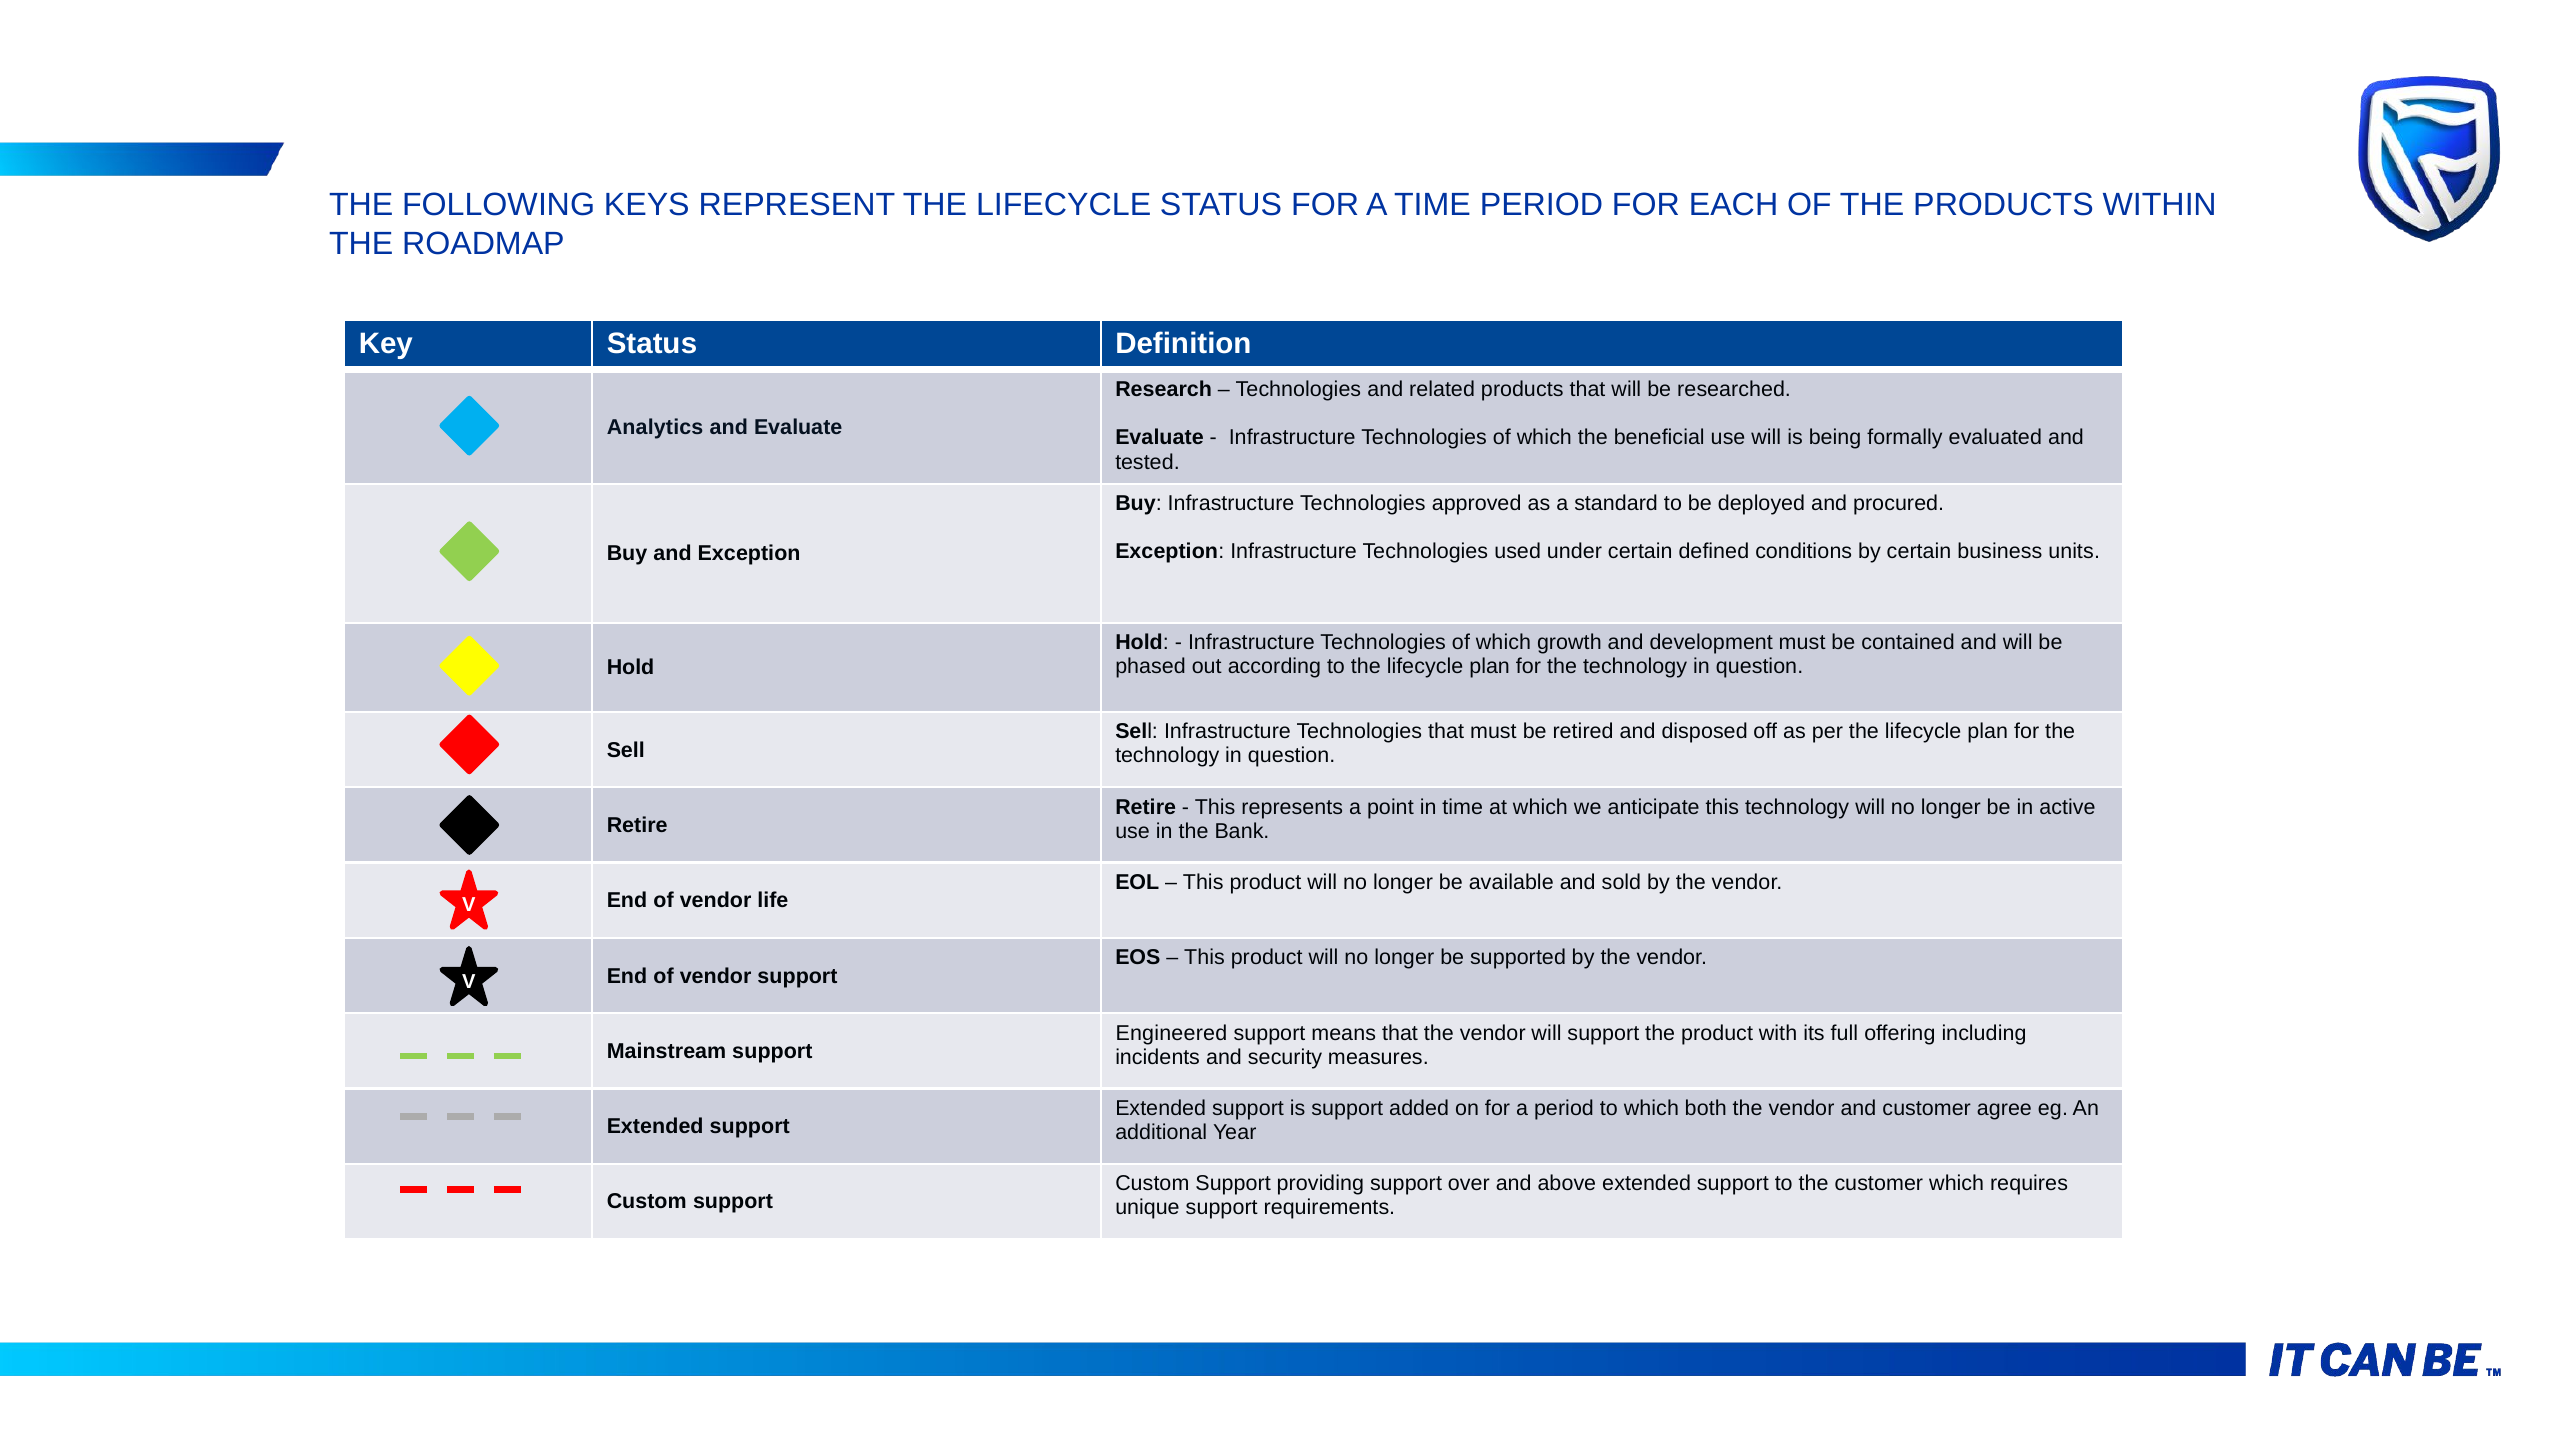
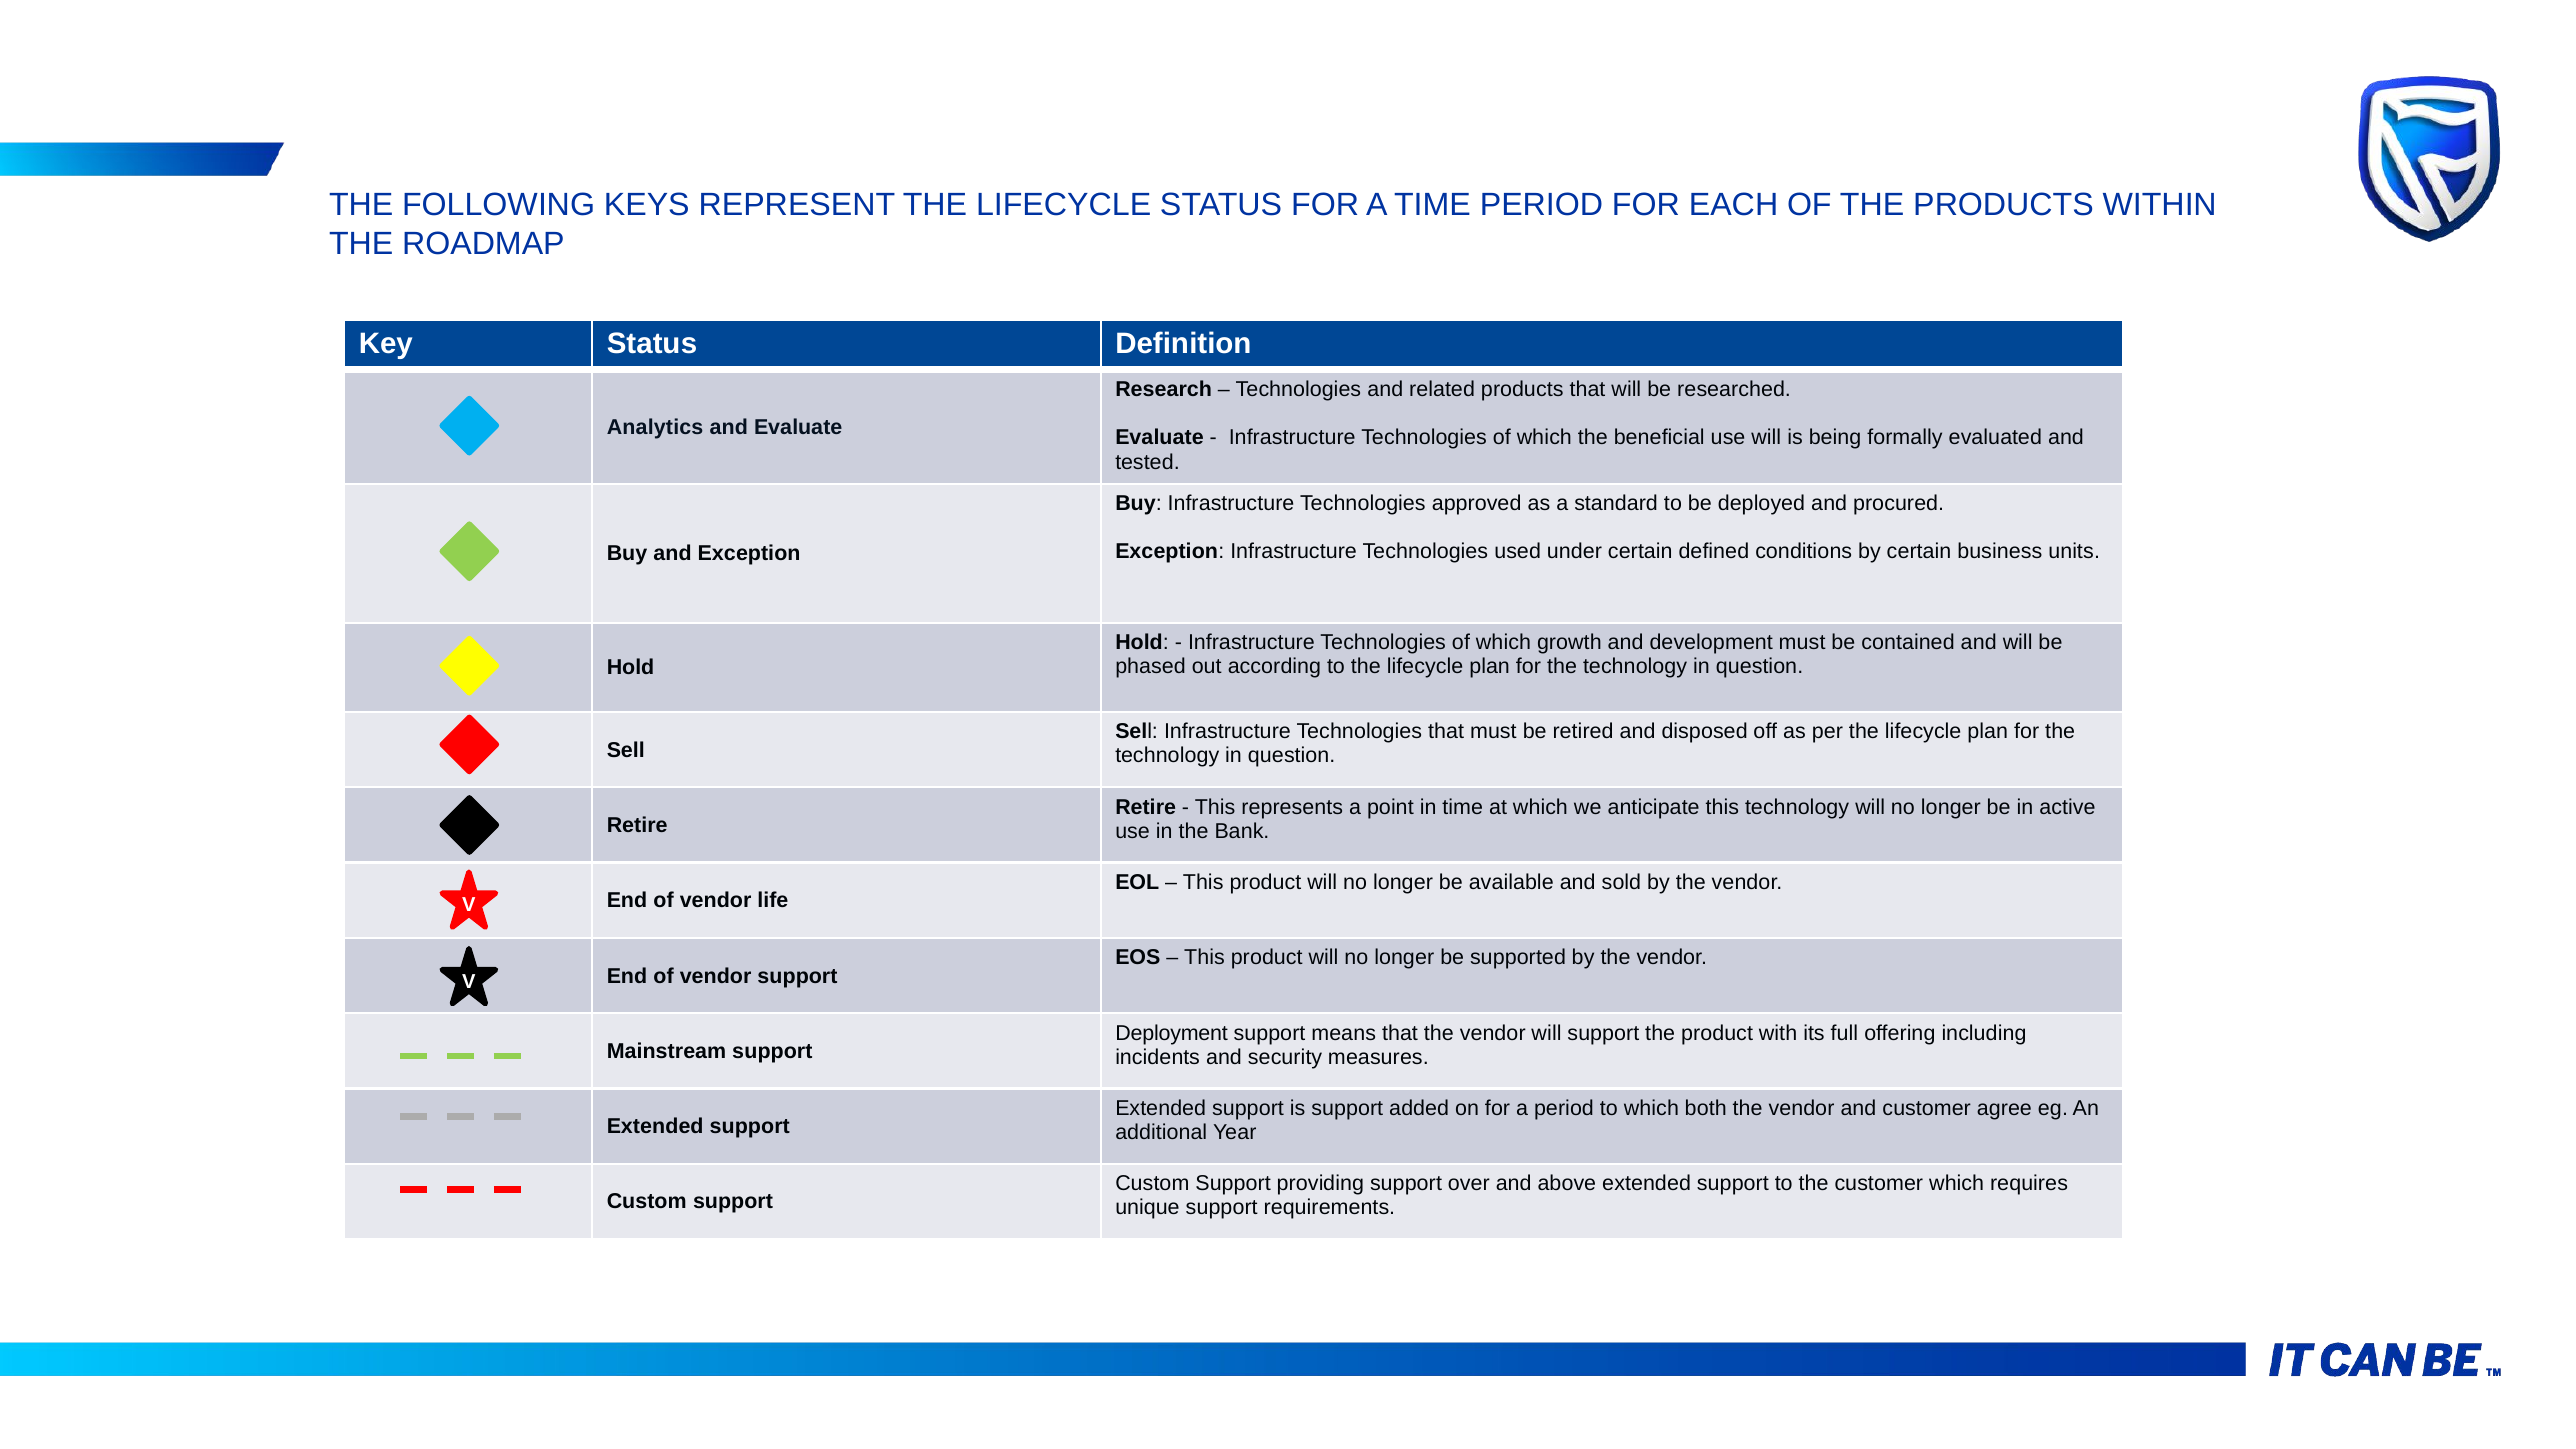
Engineered: Engineered -> Deployment (1172, 1033)
